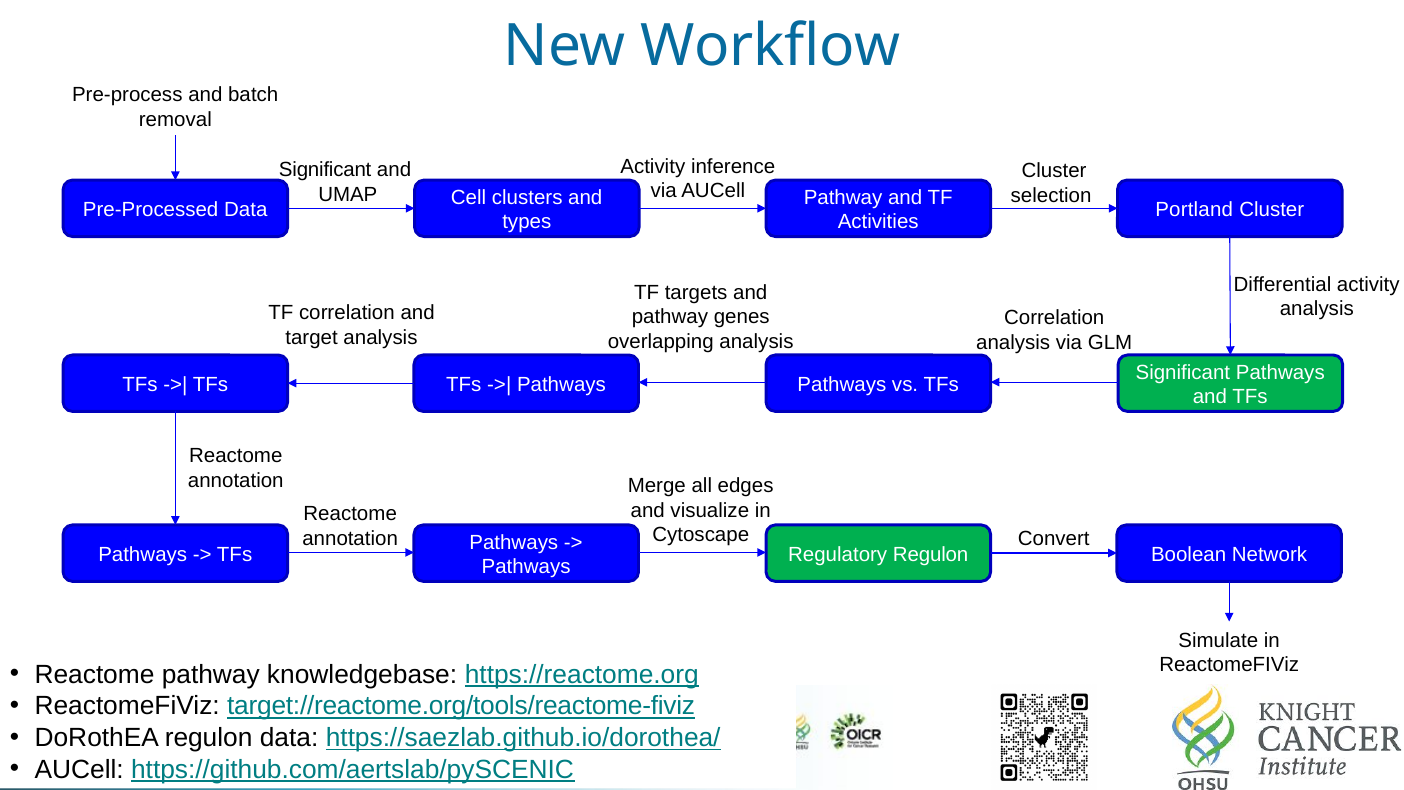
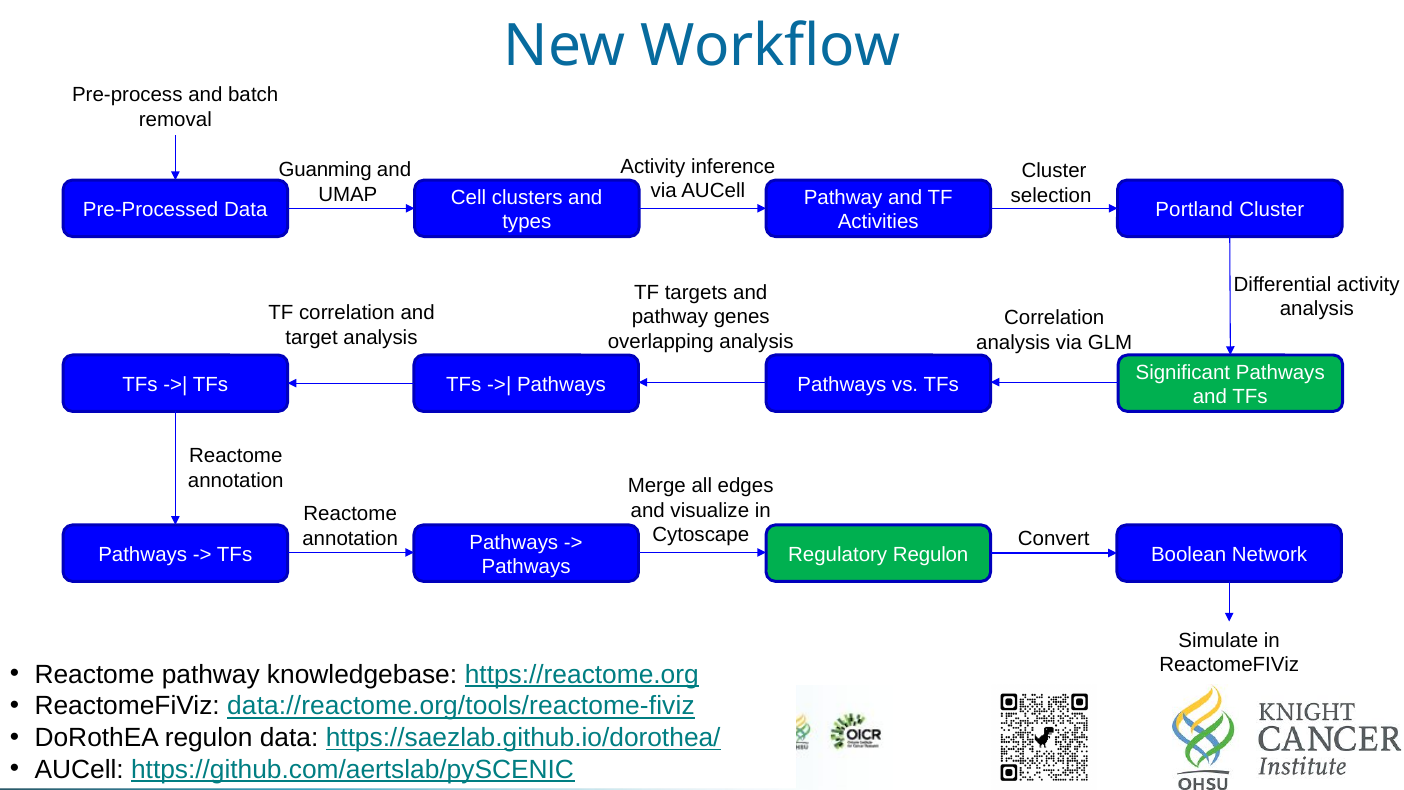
Significant: Significant -> Guanming (325, 170)
target://reactome.org/tools/reactome-fiviz: target://reactome.org/tools/reactome-fiviz -> data://reactome.org/tools/reactome-fiviz (461, 706)
